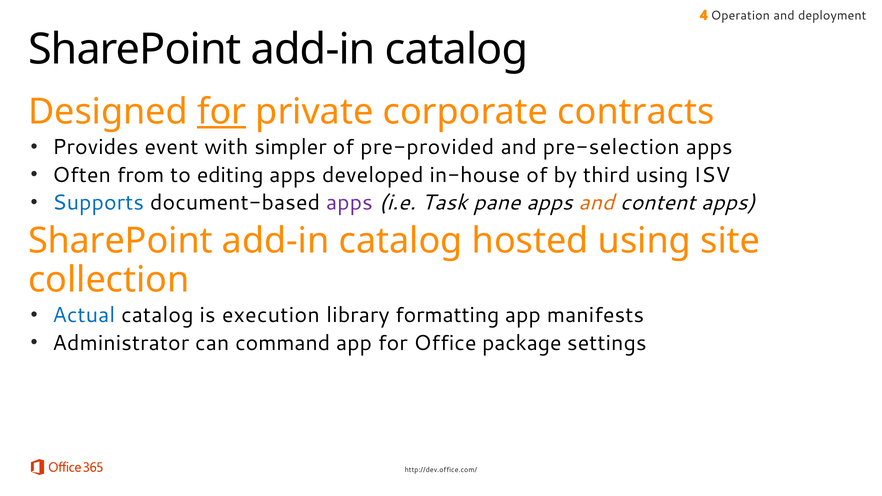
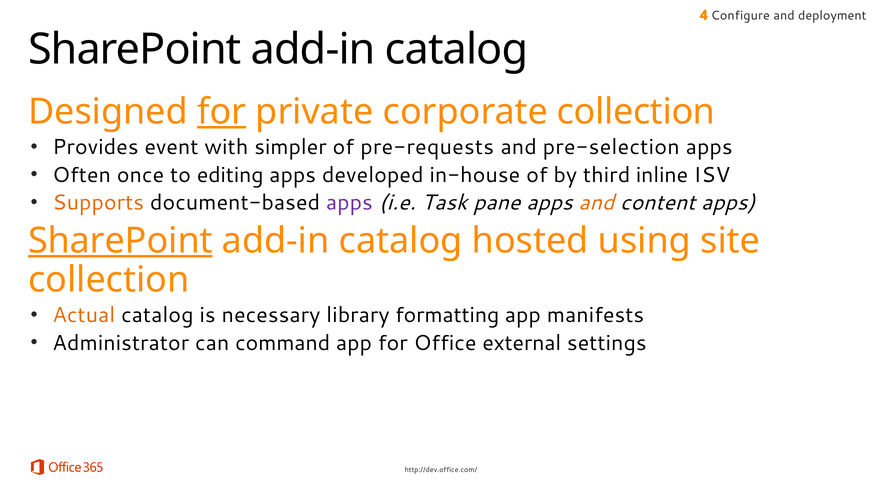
Operation: Operation -> Configure (740, 16)
corporate contracts: contracts -> collection (636, 112)
pre-provided: pre-provided -> pre-requests (427, 147)
from: from -> once (140, 175)
third using: using -> inline (662, 175)
Supports colour: blue -> orange (98, 203)
SharePoint underline: none -> present (120, 241)
Actual colour: blue -> orange (84, 315)
execution: execution -> necessary (271, 315)
package: package -> external (522, 343)
